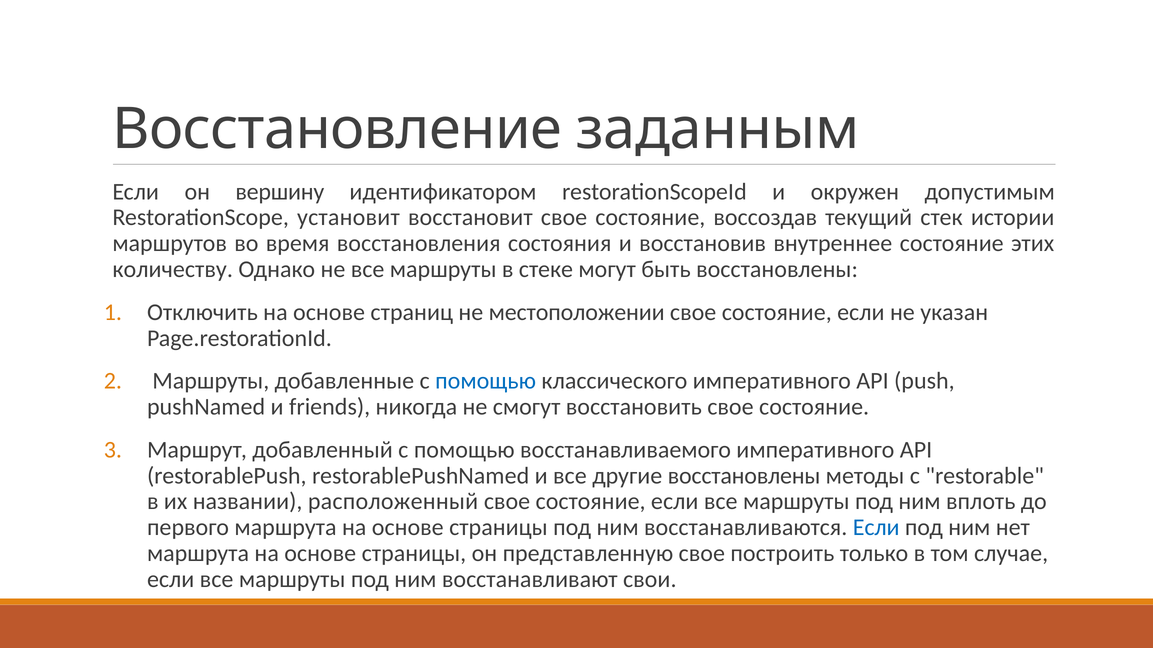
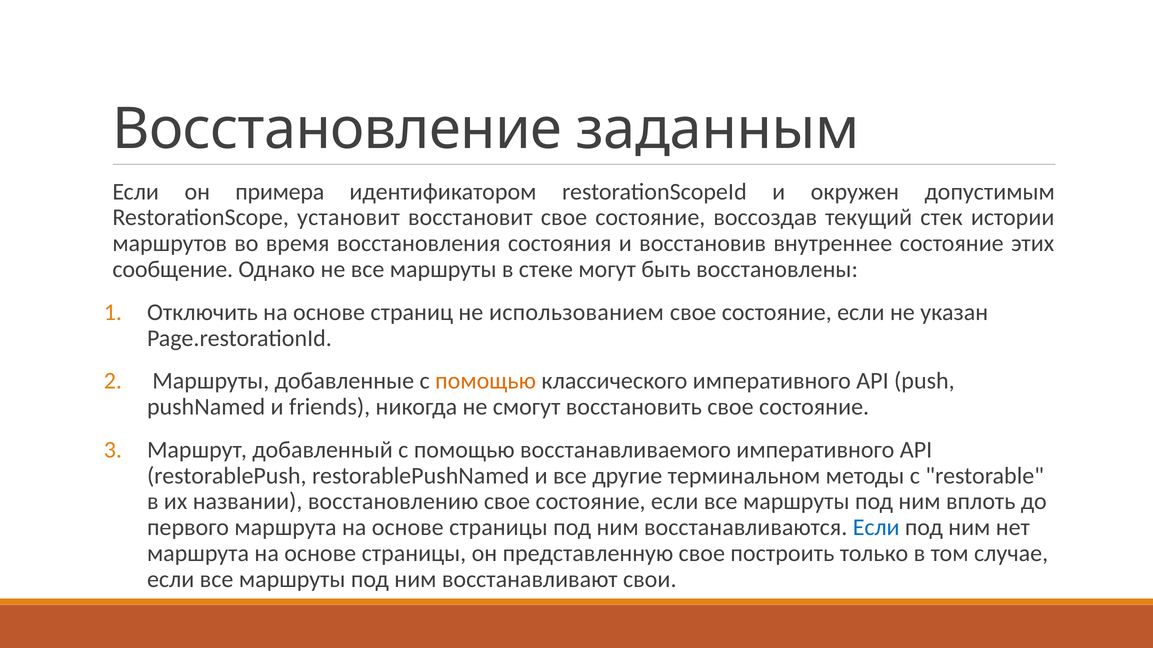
вершину: вершину -> примера (280, 192)
количеству: количеству -> сообщение (173, 270)
местоположении: местоположении -> использованием (576, 312)
помощью colour: blue -> orange (486, 381)
другие восстановлены: восстановлены -> терминальном (744, 476)
расположенный: расположенный -> восстановлению (393, 502)
